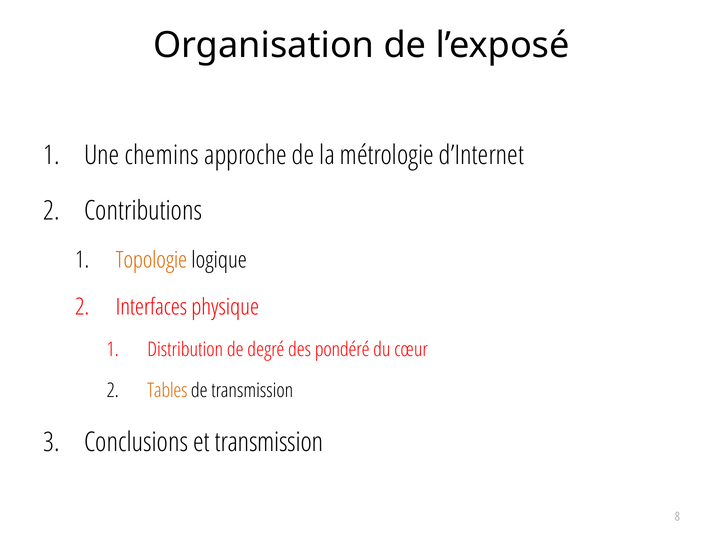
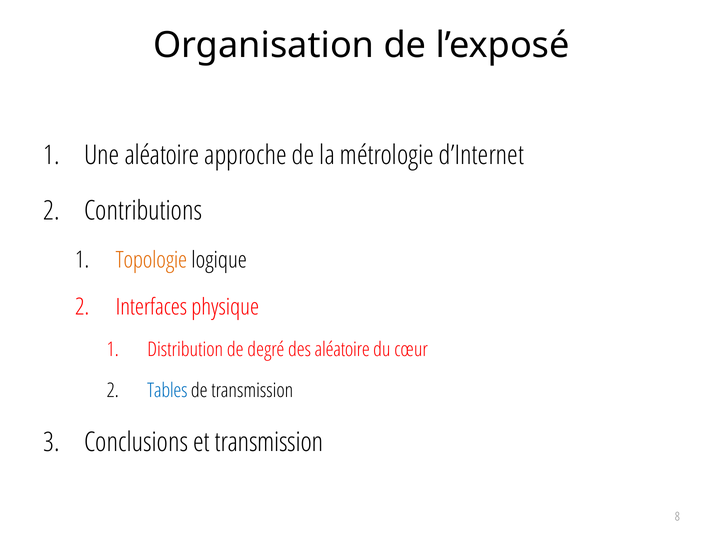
Une chemins: chemins -> aléatoire (162, 155)
des pondéré: pondéré -> aléatoire (342, 350)
Tables colour: orange -> blue (167, 391)
